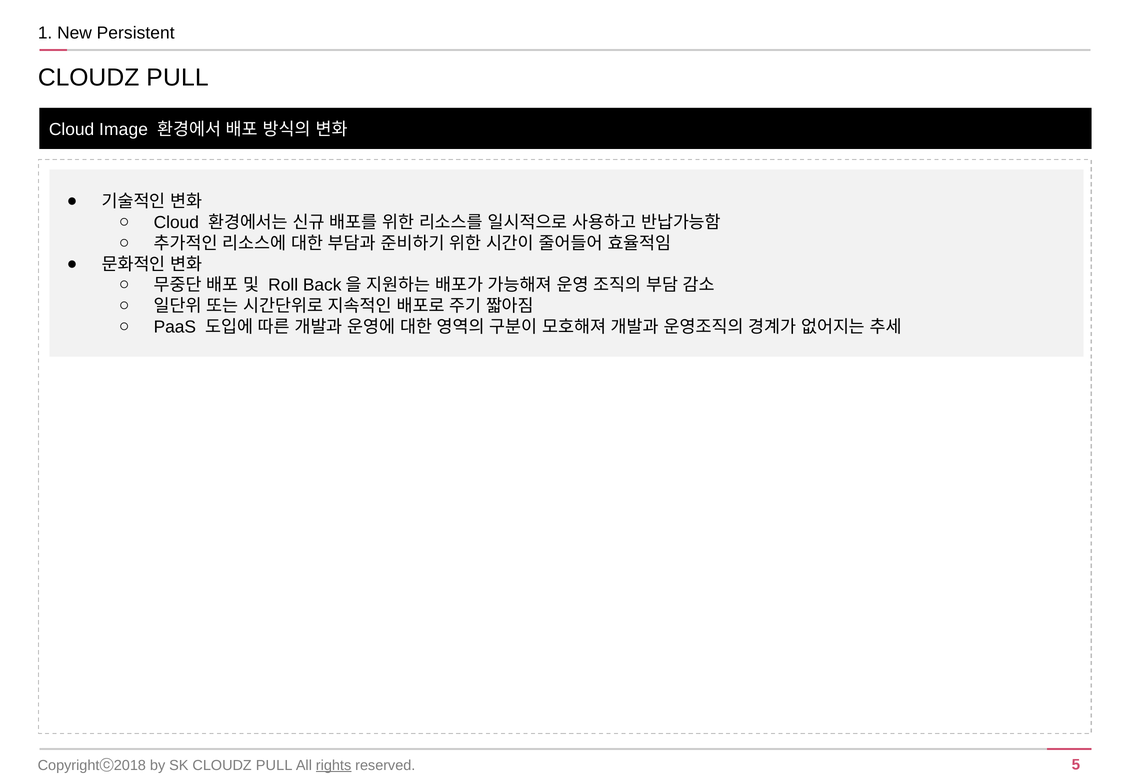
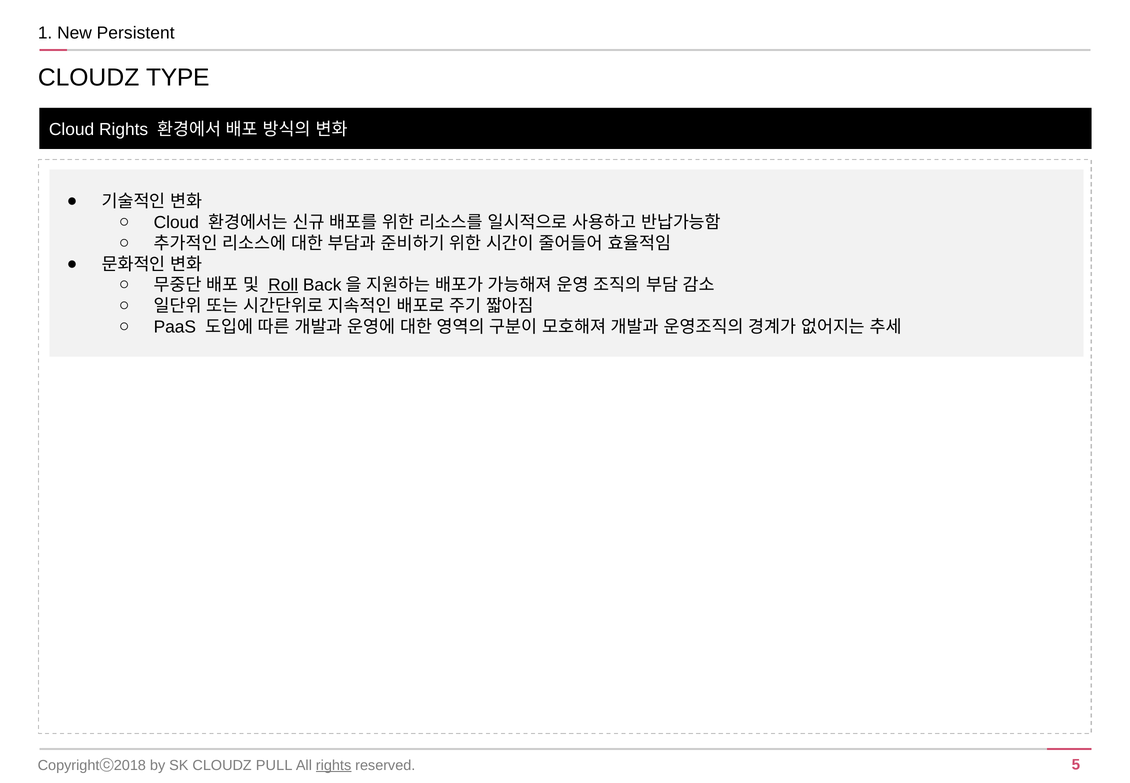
PULL: PULL -> TYPE (178, 77)
Cloud Image: Image -> Rights (124, 129)
Roll underline: none -> present (283, 285)
